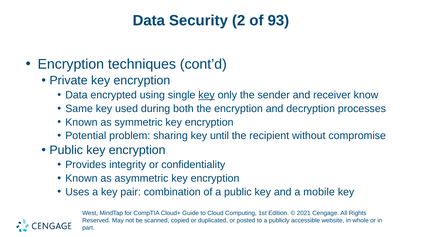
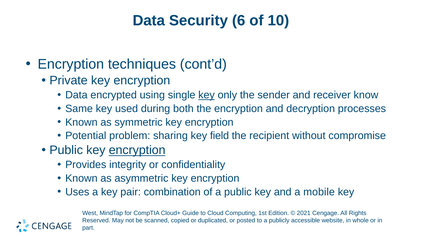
2: 2 -> 6 (239, 21)
93: 93 -> 10 (278, 21)
until: until -> field (219, 136)
encryption underline: none -> present (137, 150)
